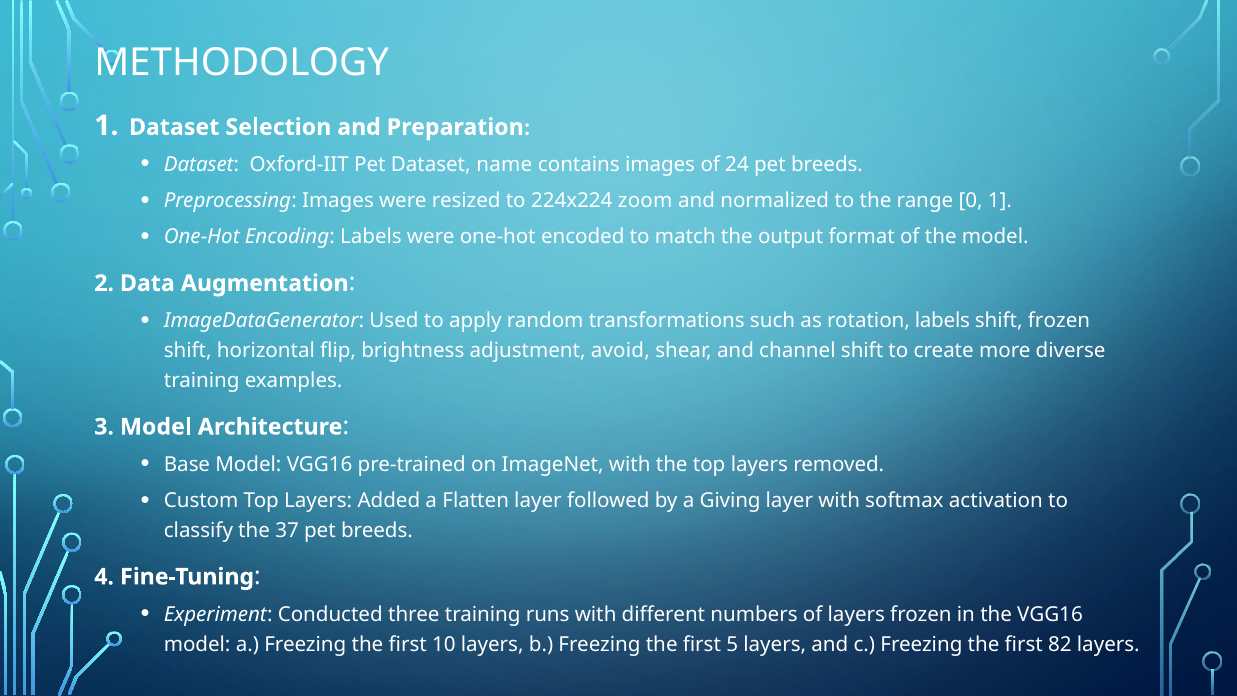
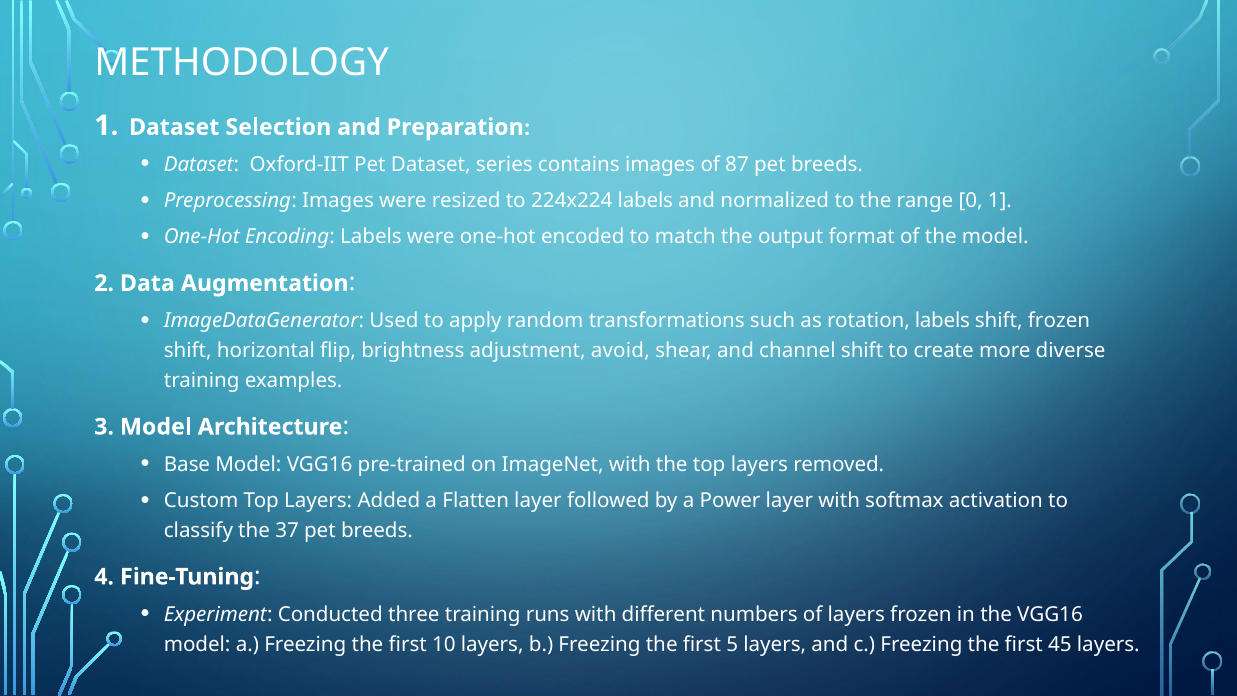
name: name -> series (504, 165)
24: 24 -> 87 (737, 165)
224x224 zoom: zoom -> labels (645, 201)
Giving: Giving -> Power (730, 501)
82: 82 -> 45 (1060, 644)
